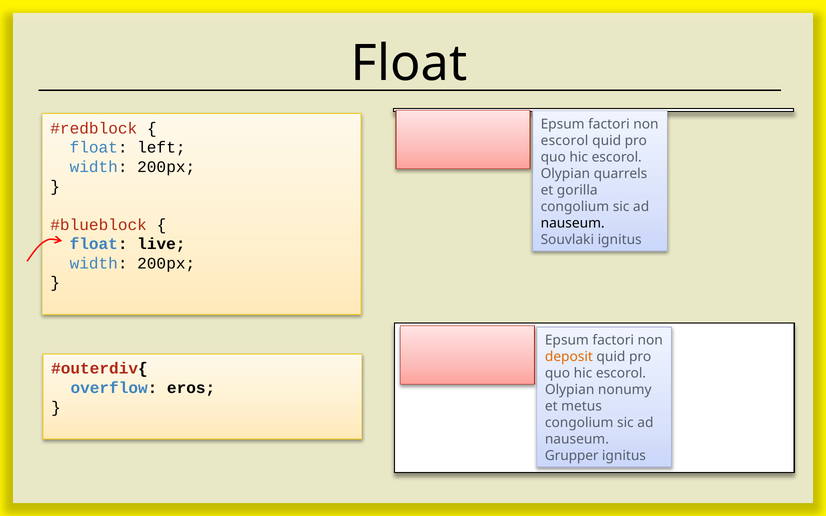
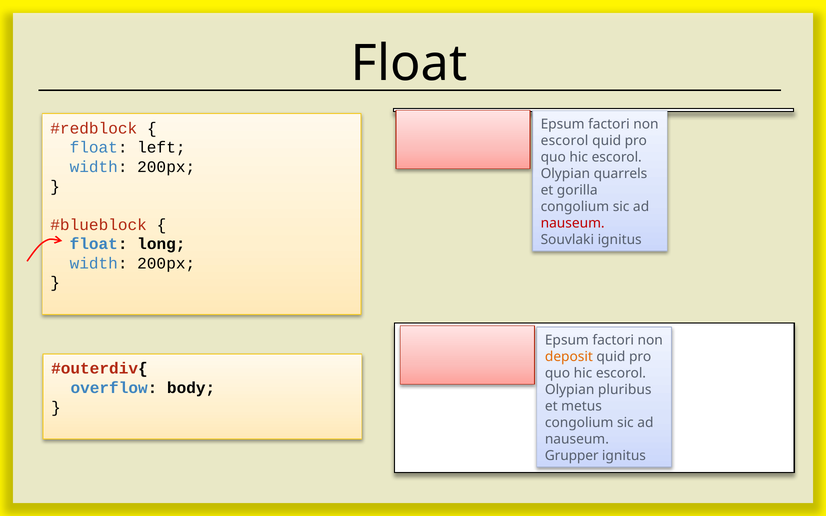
nauseum colour: black -> red (573, 223)
live: live -> long (161, 244)
eros: eros -> body (191, 388)
nonumy: nonumy -> pluribus (625, 390)
